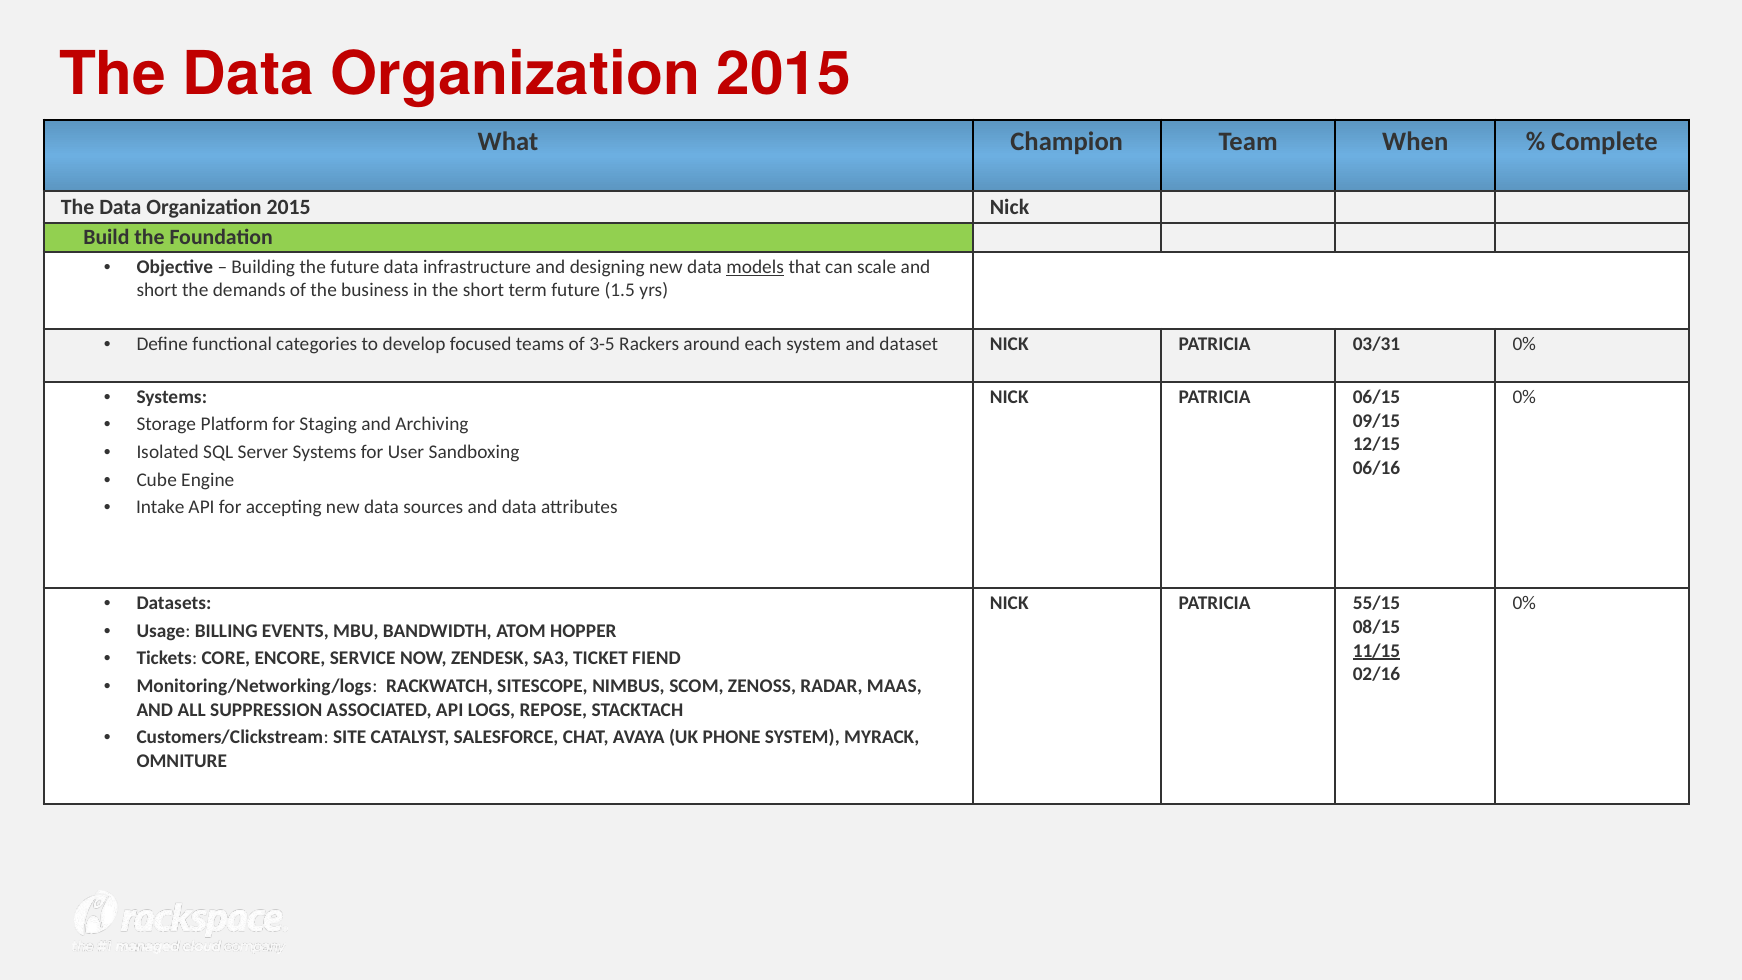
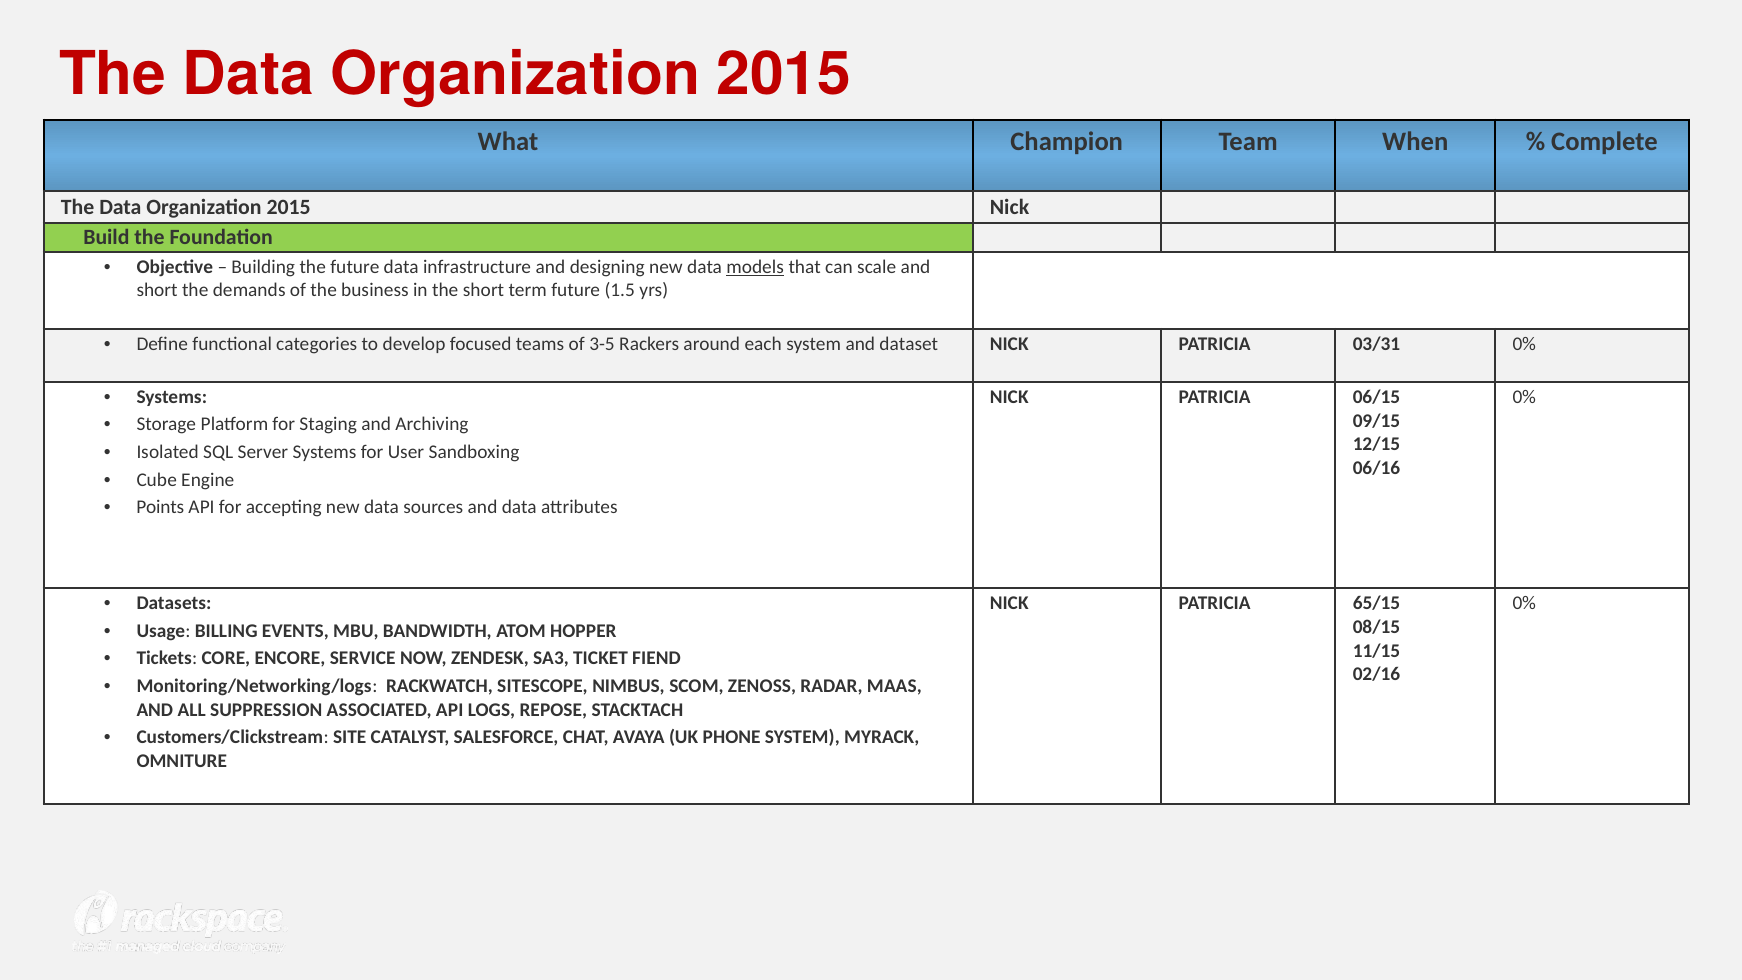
Intake: Intake -> Points (160, 507)
55/15: 55/15 -> 65/15 (1377, 603)
11/15 underline: present -> none (1377, 651)
